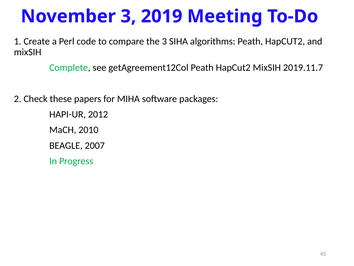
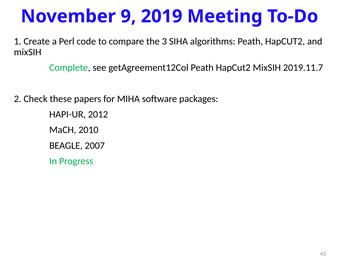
November 3: 3 -> 9 (128, 16)
